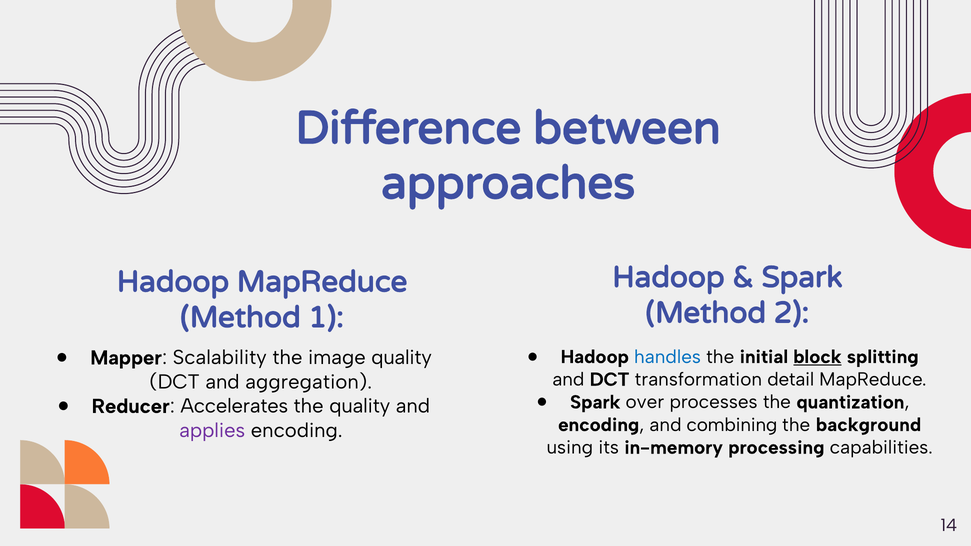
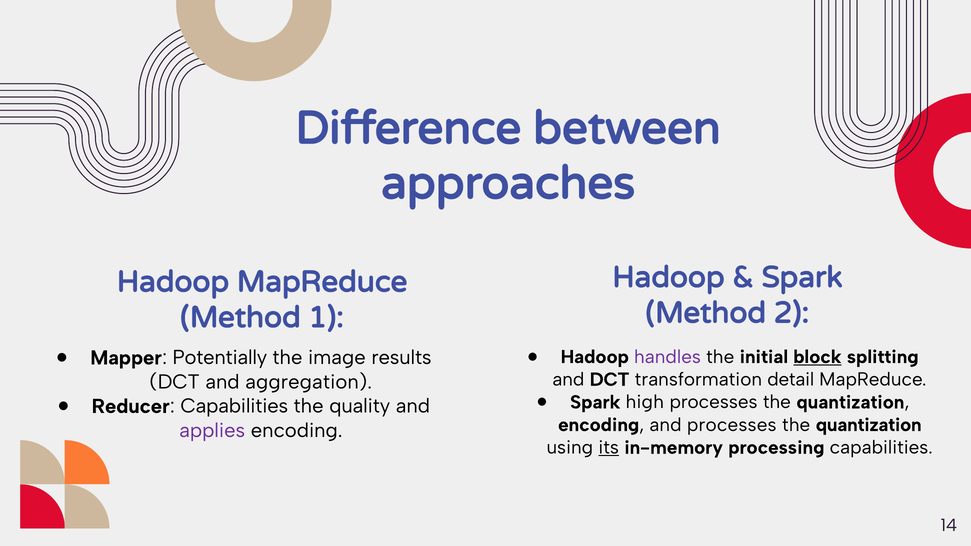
Scalability: Scalability -> Potentially (220, 358)
image quality: quality -> results (402, 358)
handles colour: blue -> purple (667, 357)
over: over -> high (645, 402)
Reducer Accelerates: Accelerates -> Capabilities (234, 406)
and combining: combining -> processes (732, 425)
background: background -> quantization (869, 425)
its underline: none -> present (609, 448)
